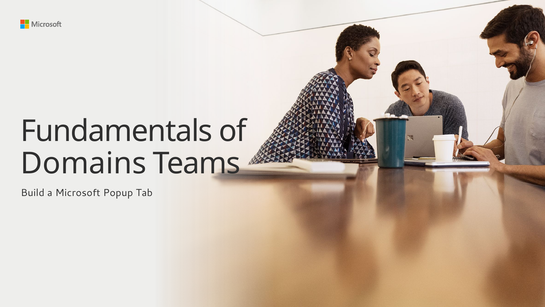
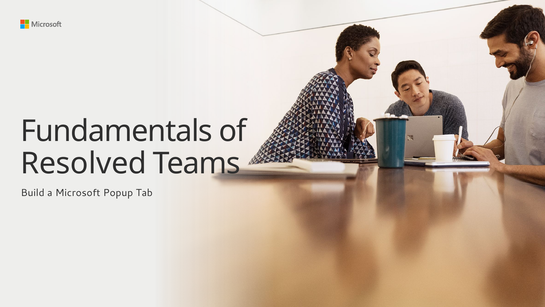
Domains: Domains -> Resolved (84, 163)
